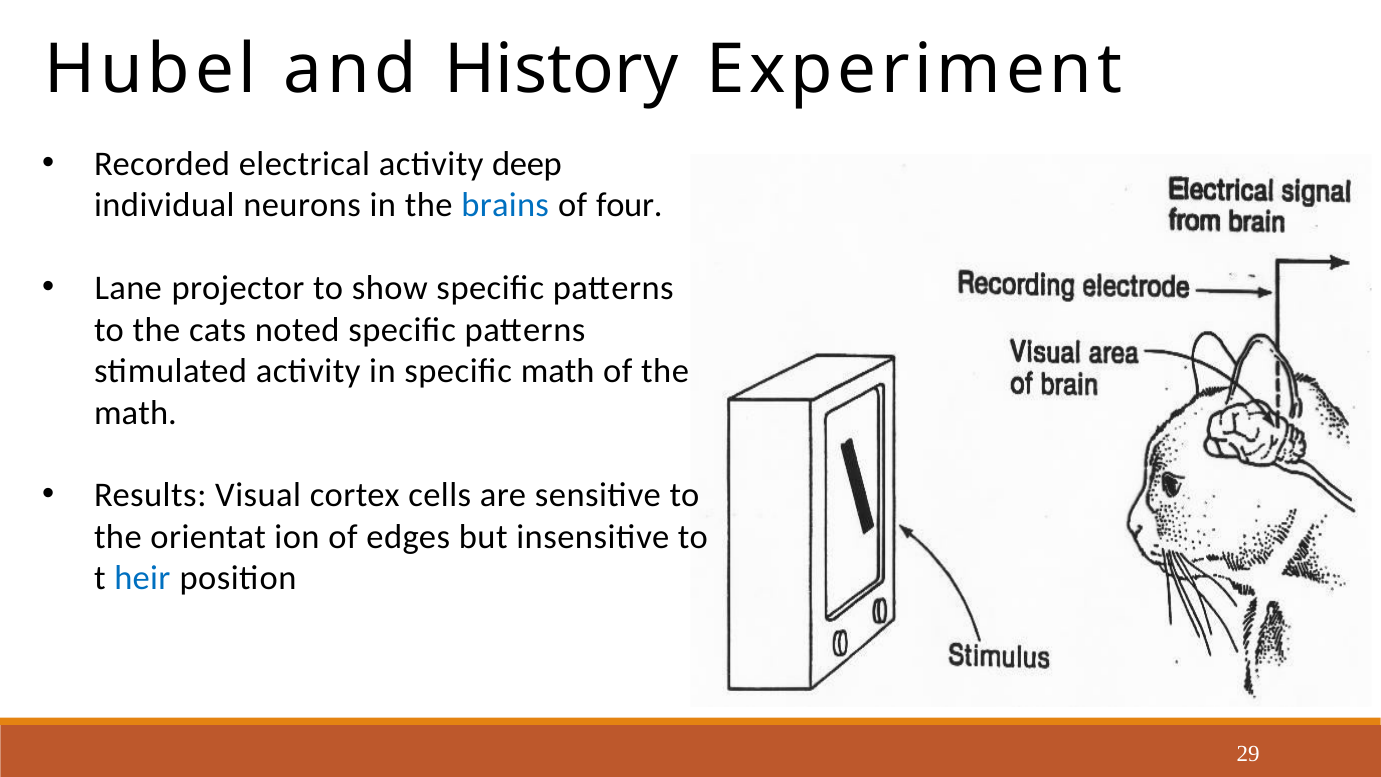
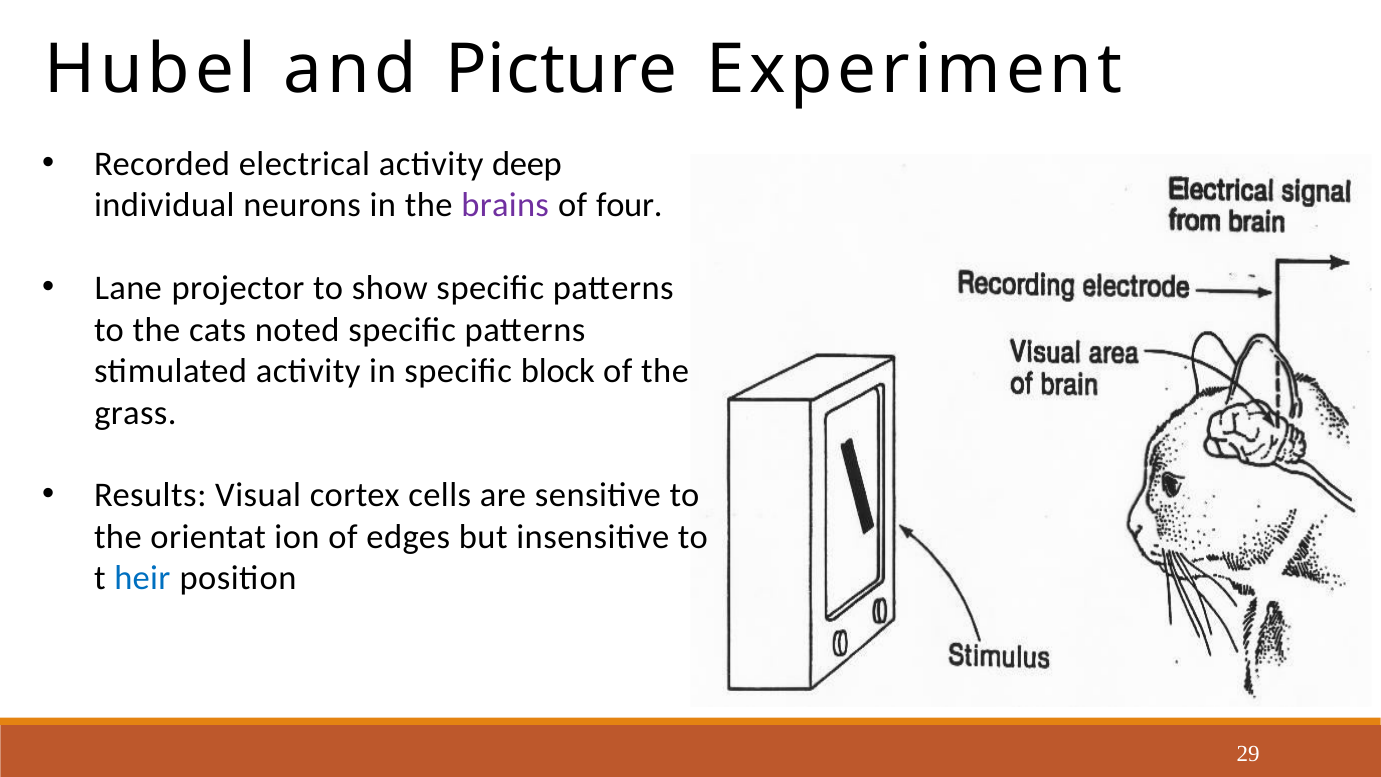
History: History -> Picture (561, 70)
brains colour: blue -> purple (505, 205)
specific math: math -> block (558, 371)
math: math -> grass (135, 413)
